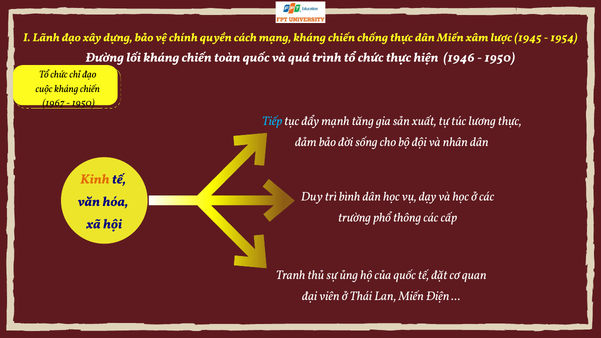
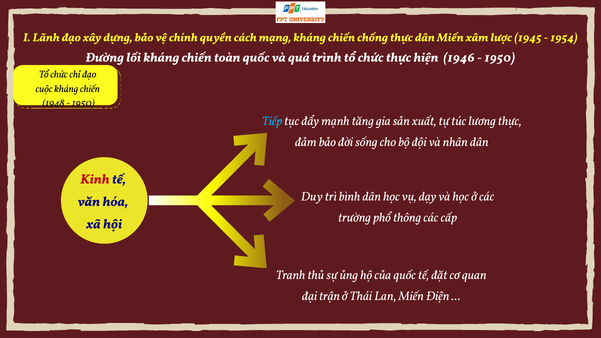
1967: 1967 -> 1948 (54, 103)
Kinh colour: orange -> red (95, 179)
viên: viên -> trận (330, 296)
